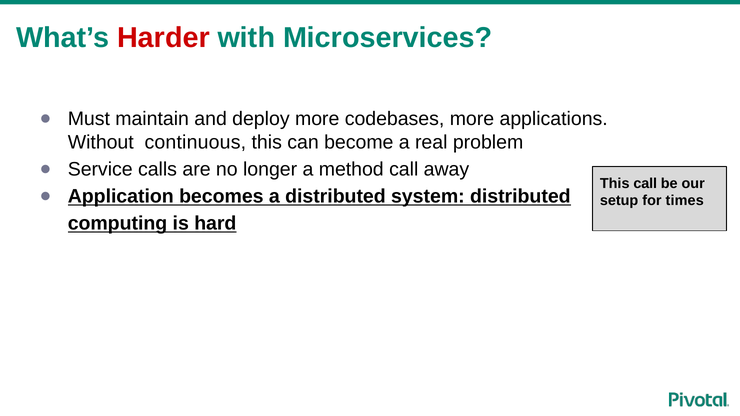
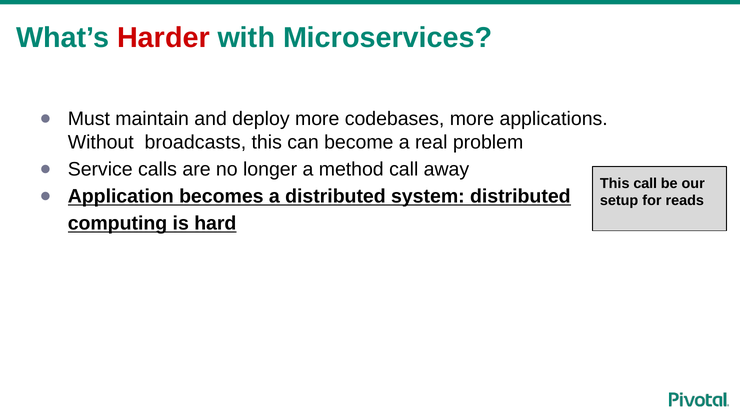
continuous: continuous -> broadcasts (195, 143)
times: times -> reads (685, 201)
